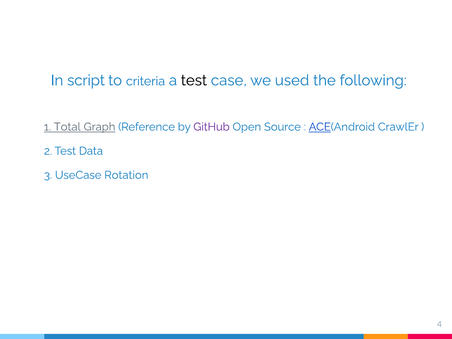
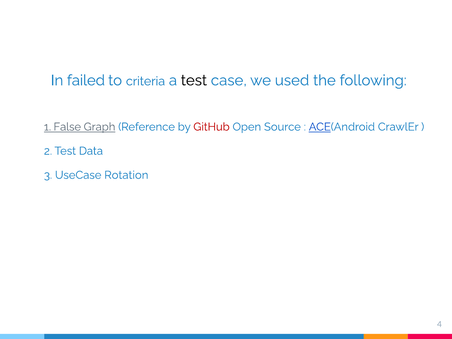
script: script -> failed (86, 80)
Total: Total -> False (67, 127)
GitHub colour: purple -> red (211, 127)
